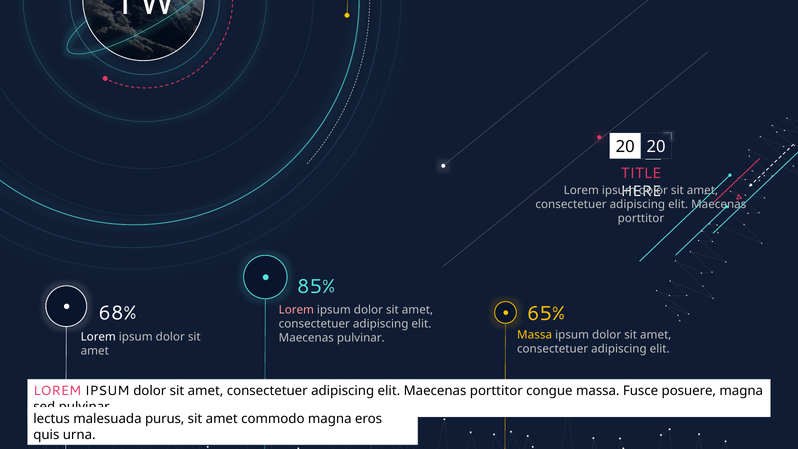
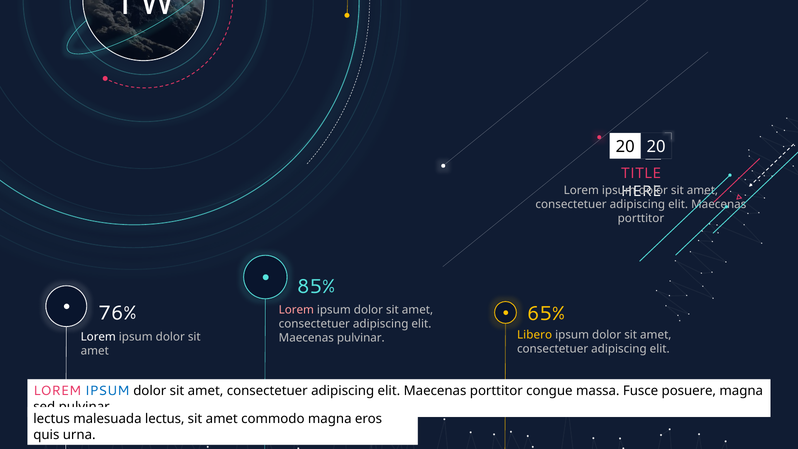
68%: 68% -> 76% (117, 313)
Massa: Massa -> Libero (535, 335)
IPSUM colour: black -> blue (107, 391)
malesuada purus: purus -> lectus (165, 419)
